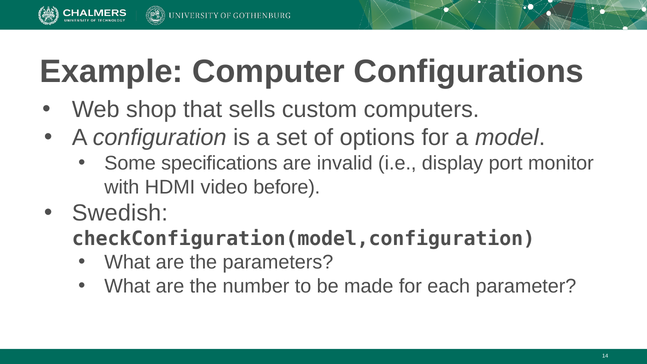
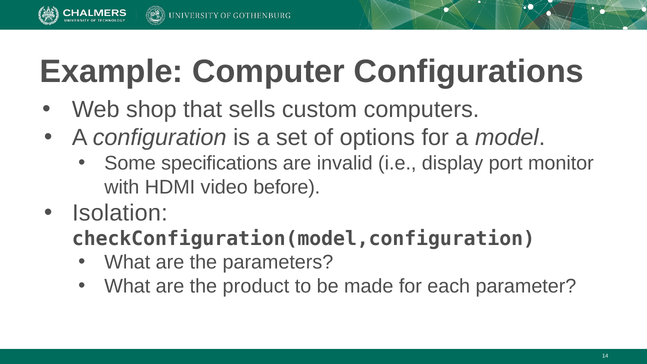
Swedish: Swedish -> Isolation (120, 213)
number: number -> product (256, 286)
